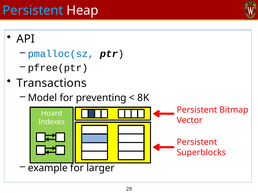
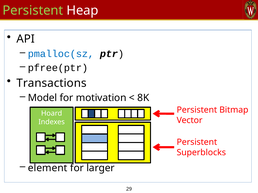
Persistent colour: light blue -> light green (33, 11)
preventing: preventing -> motivation (101, 98)
example: example -> element (48, 168)
